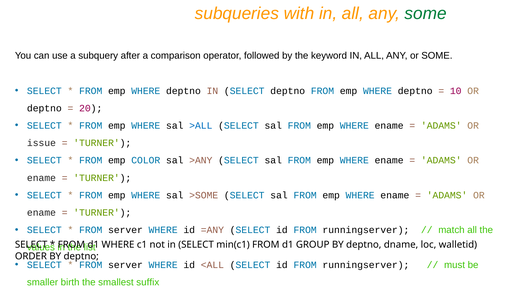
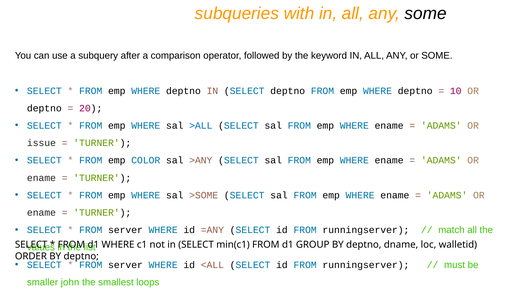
some colour: green -> black (426, 13)
birth: birth -> john (70, 282)
suffix: suffix -> loops (148, 282)
